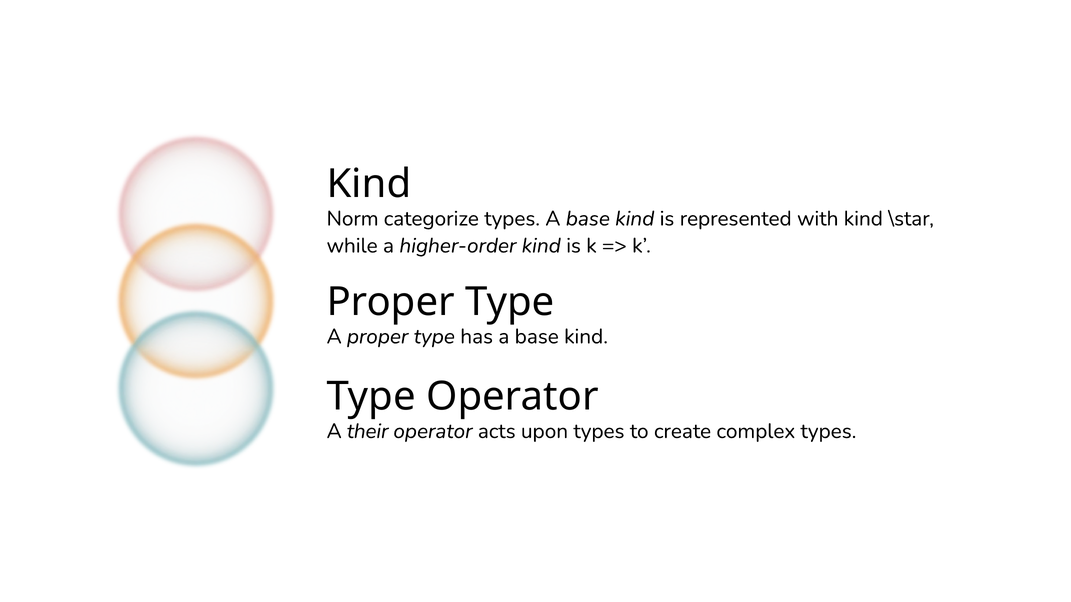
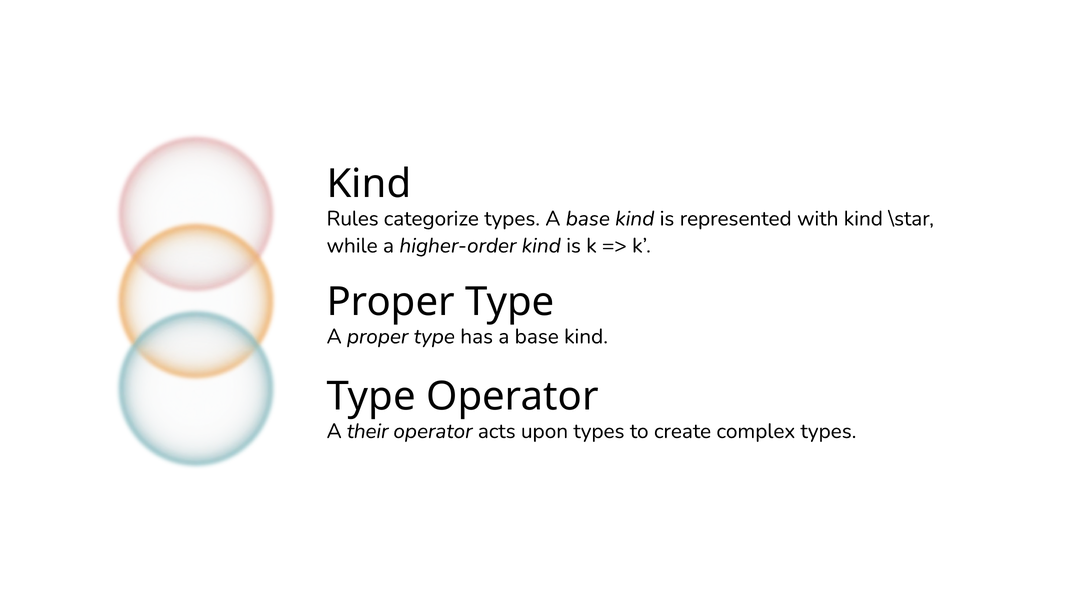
Norm: Norm -> Rules (353, 219)
